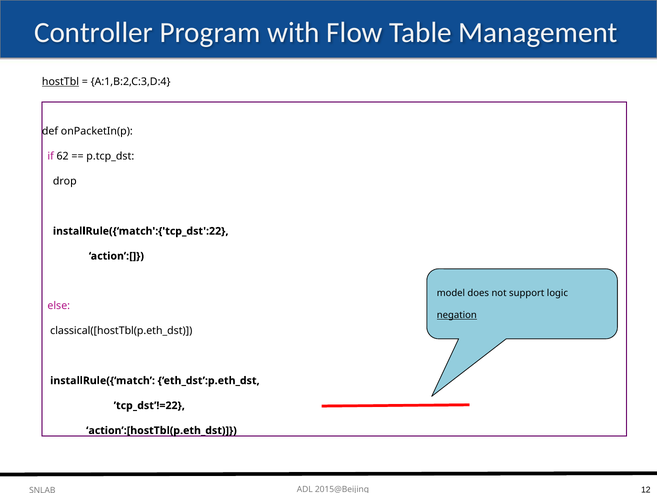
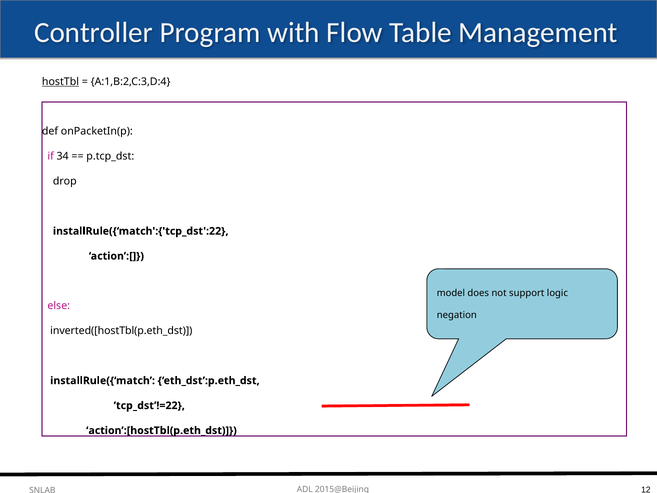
62: 62 -> 34 (63, 156)
negation underline: present -> none (457, 315)
classical([hostTbl(p.eth_dst: classical([hostTbl(p.eth_dst -> inverted([hostTbl(p.eth_dst (121, 331)
